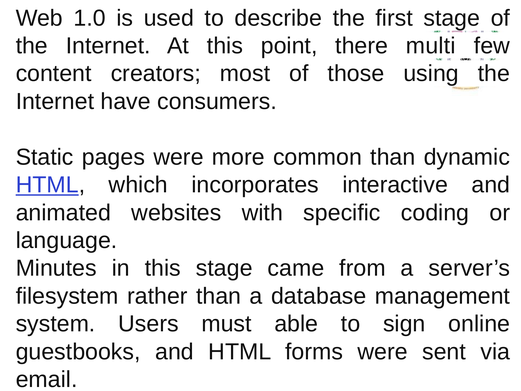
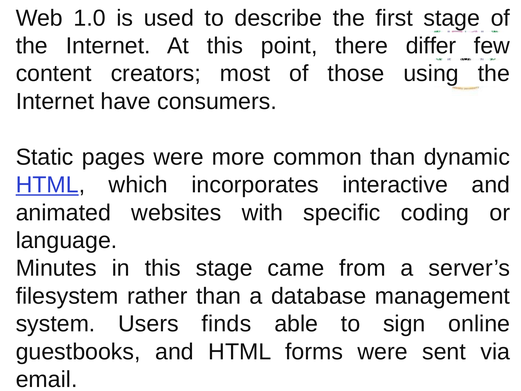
multi: multi -> differ (431, 46)
must: must -> finds (226, 324)
